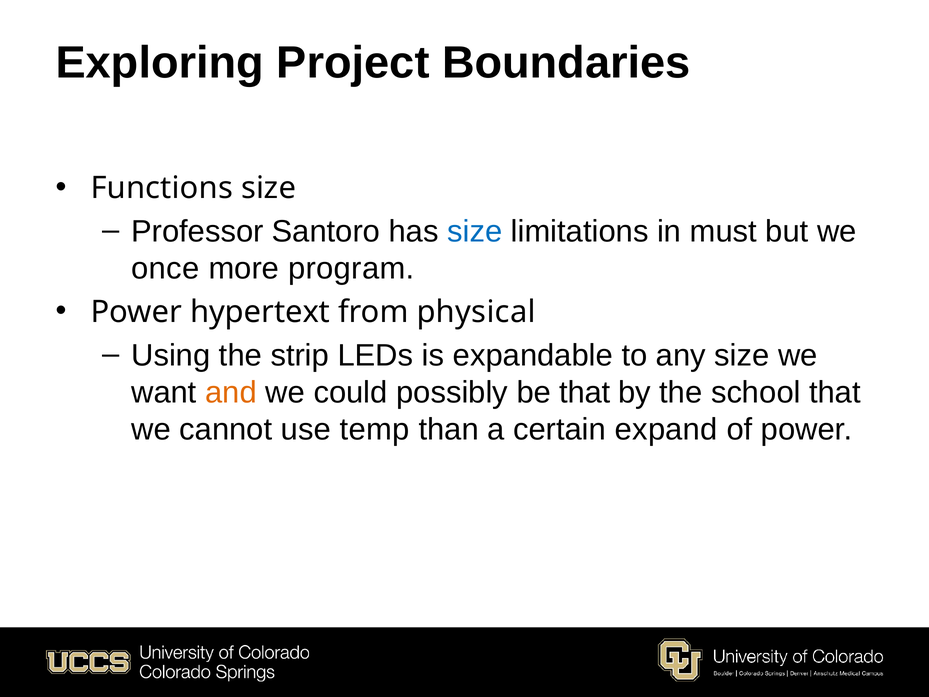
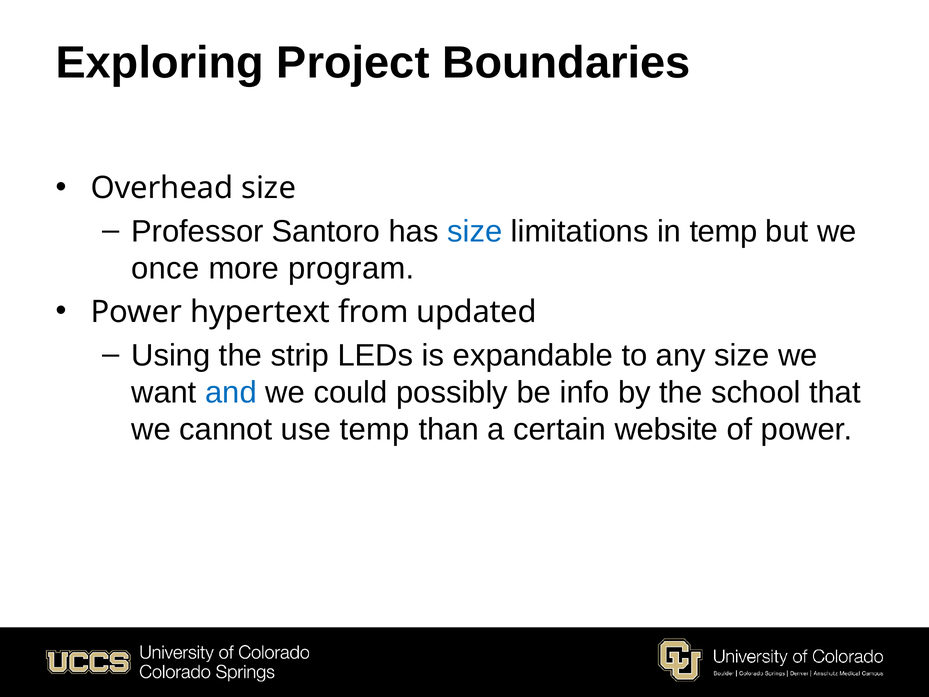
Functions: Functions -> Overhead (162, 188)
in must: must -> temp (723, 231)
physical: physical -> updated (476, 312)
and colour: orange -> blue (231, 392)
be that: that -> info (585, 392)
expand: expand -> website (666, 429)
